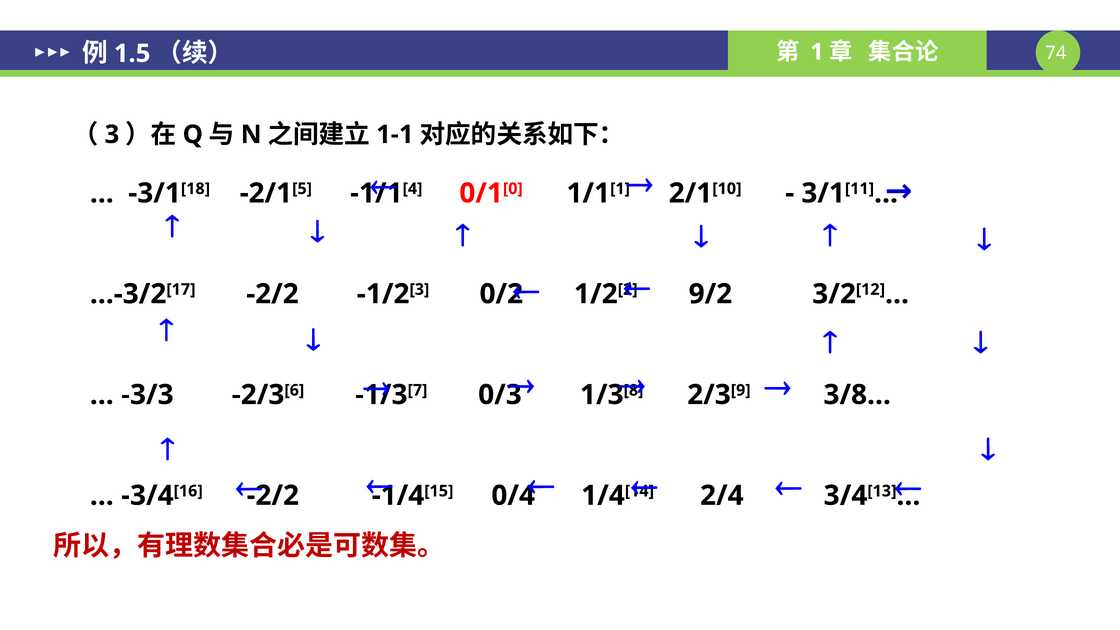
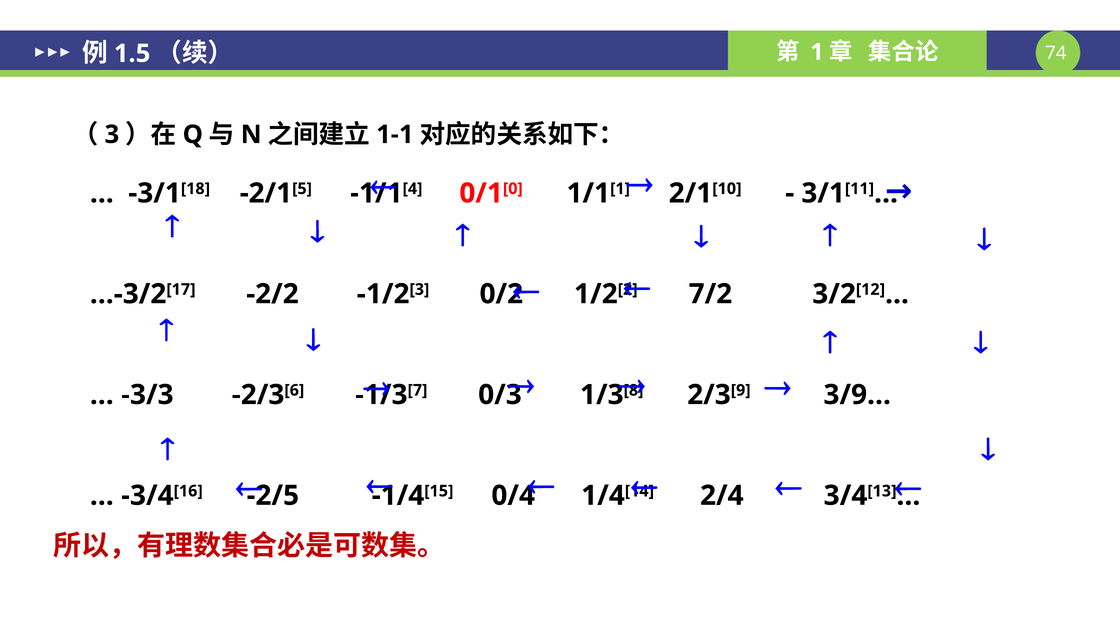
9/2: 9/2 -> 7/2 (710, 294)
3/8…: 3/8… -> 3/9… (857, 395)
-2/2: -2/2 -> -2/5 (273, 495)
